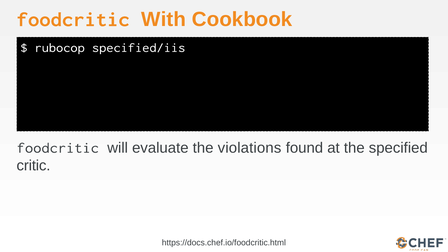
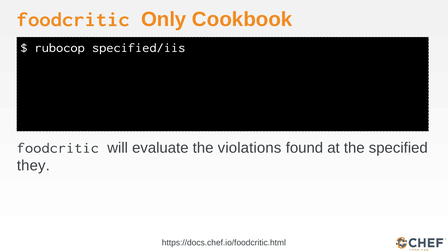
With: With -> Only (164, 19)
critic: critic -> they (33, 166)
